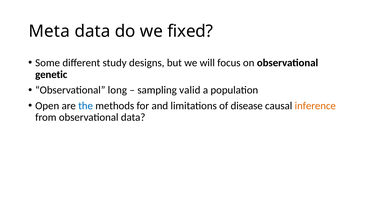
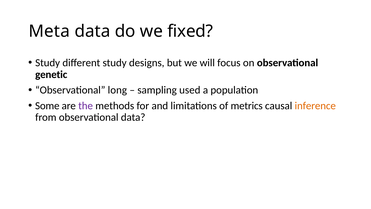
Some: Some -> Study (48, 63)
valid: valid -> used (190, 90)
Open: Open -> Some (47, 106)
the colour: blue -> purple (86, 106)
disease: disease -> metrics (247, 106)
